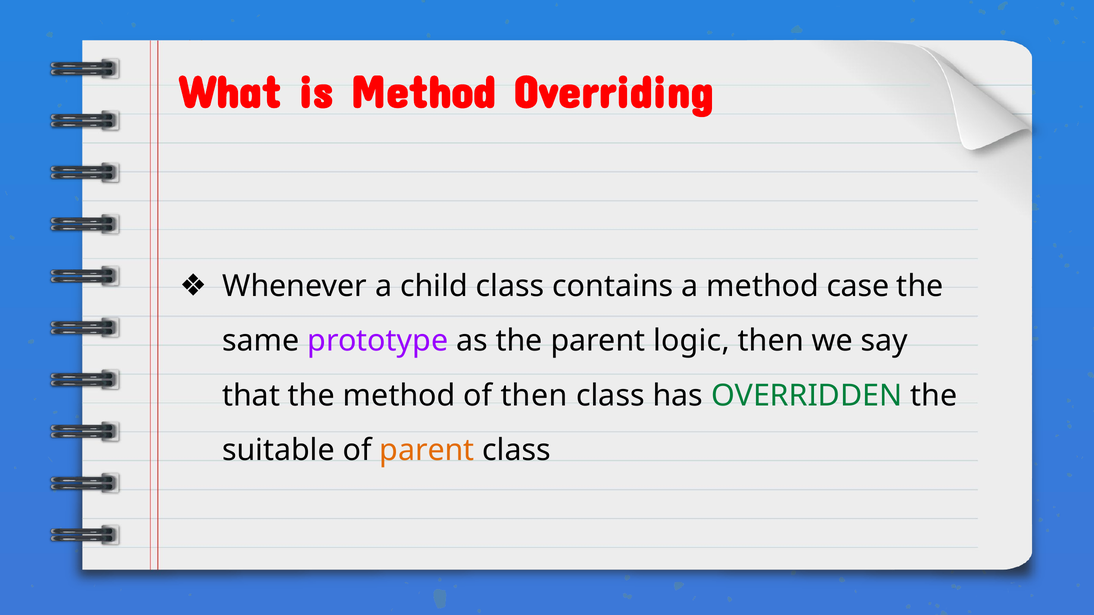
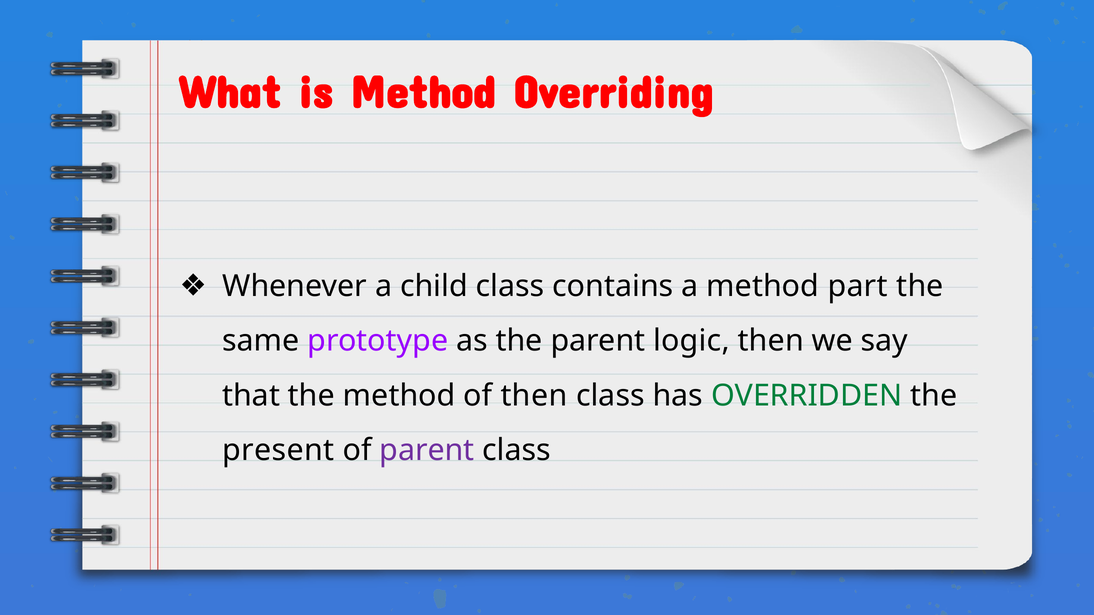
case: case -> part (858, 286)
suitable: suitable -> present (278, 450)
parent colour: orange -> purple (427, 450)
